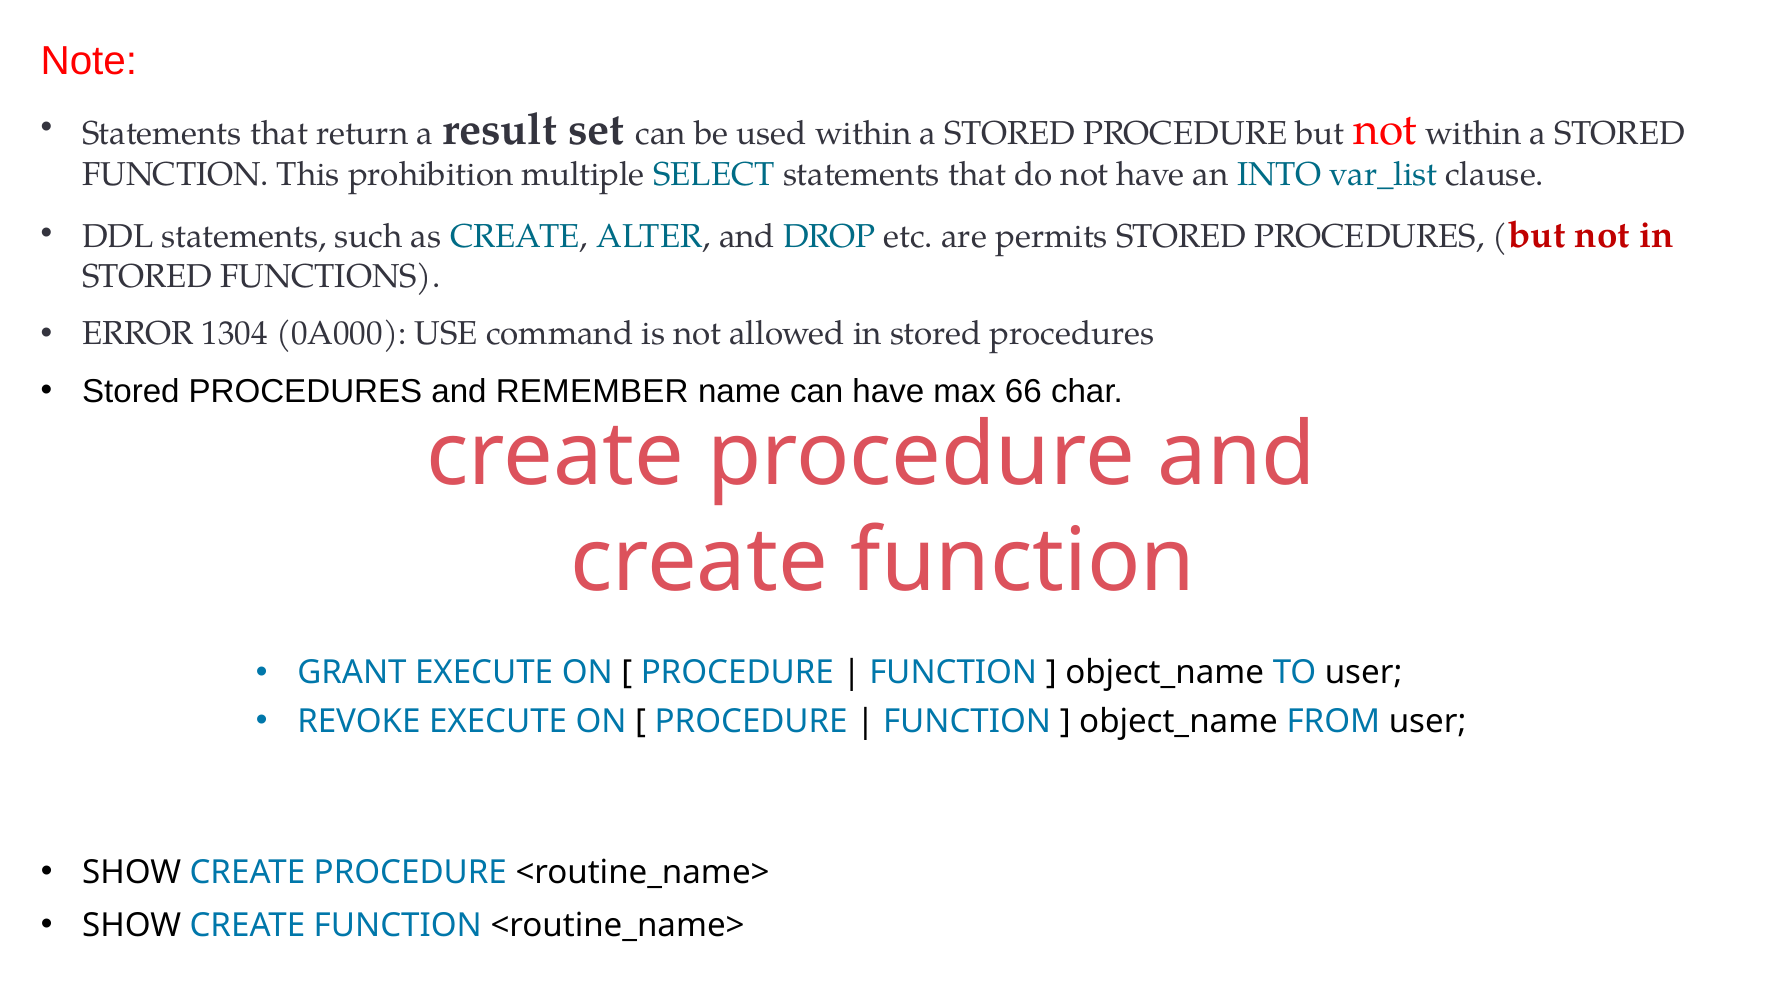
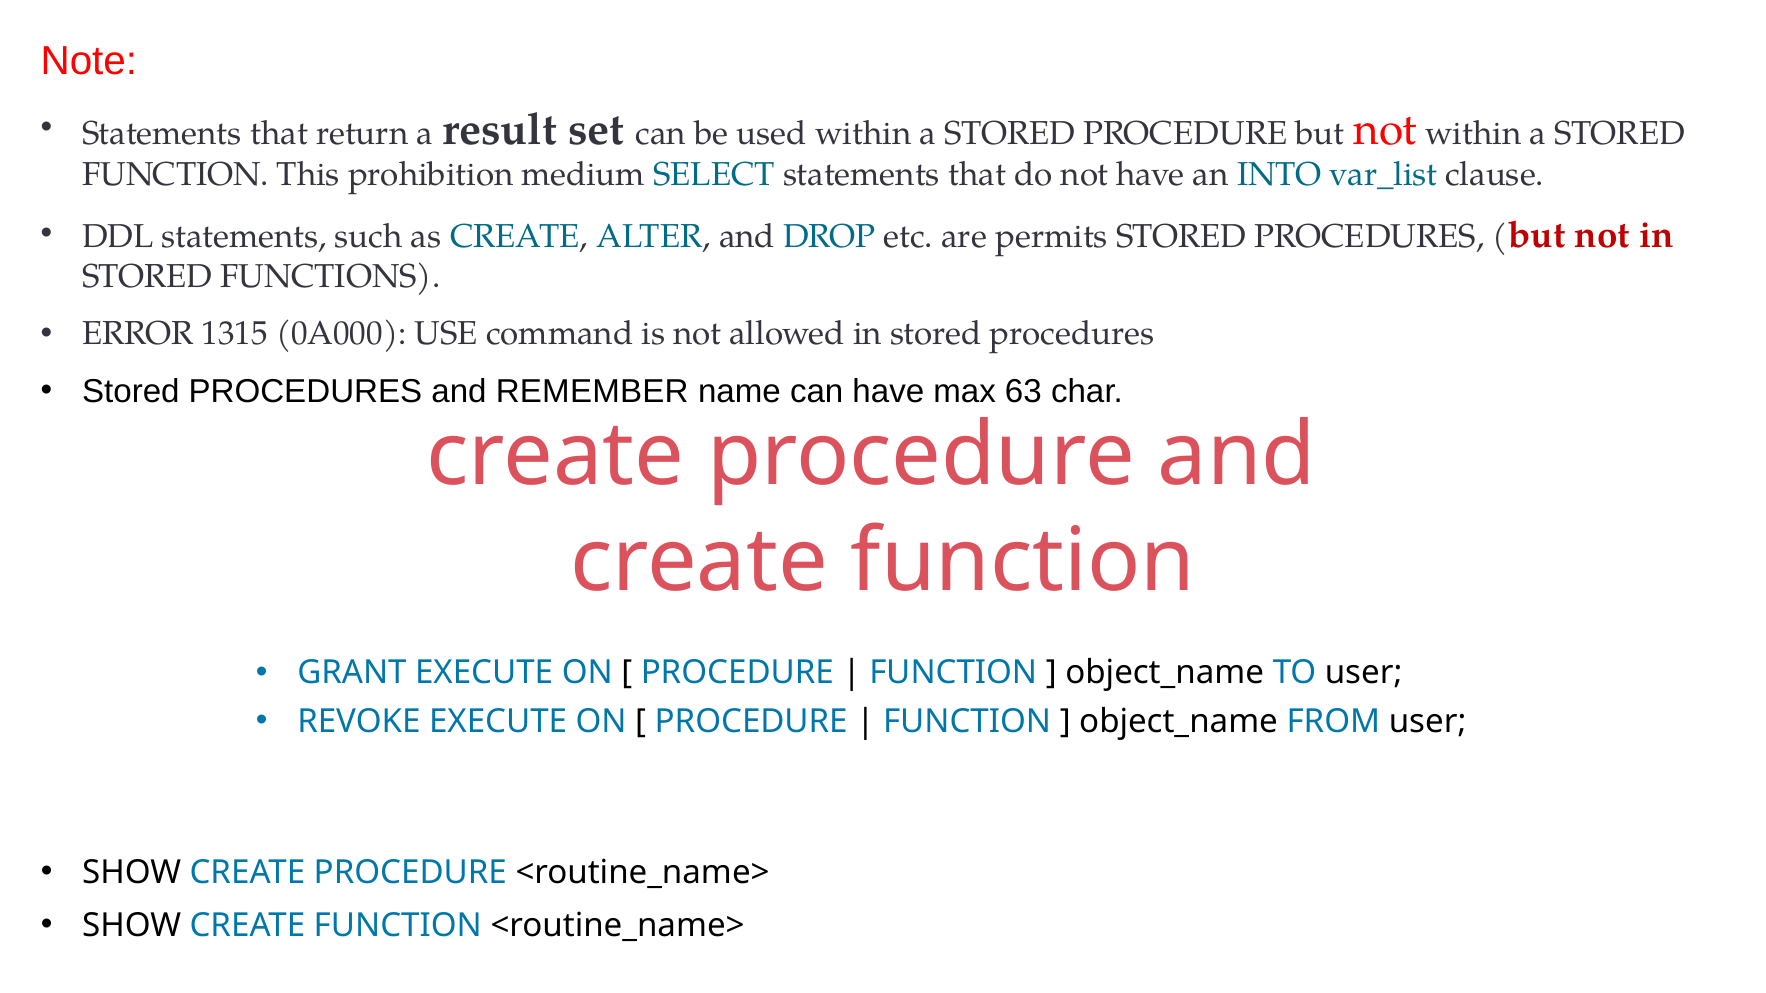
multiple: multiple -> medium (583, 175)
1304: 1304 -> 1315 (235, 334)
66: 66 -> 63 (1023, 391)
